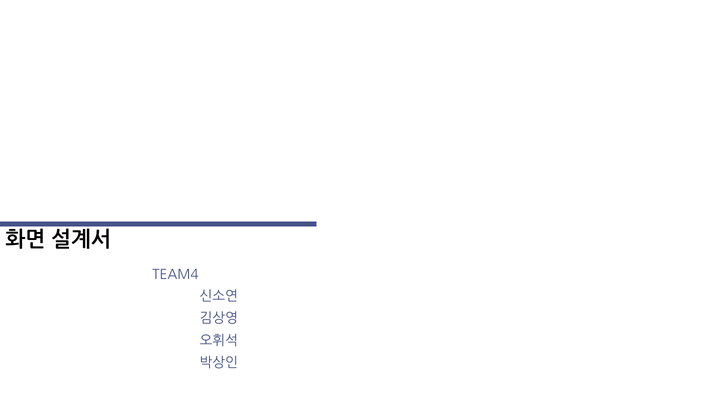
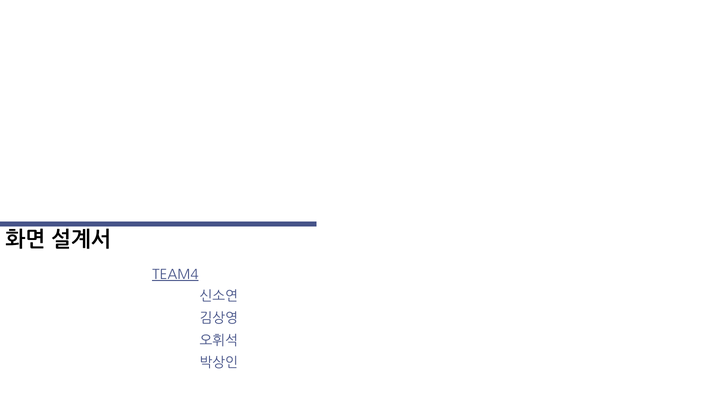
TEAM4 underline: none -> present (175, 275)
